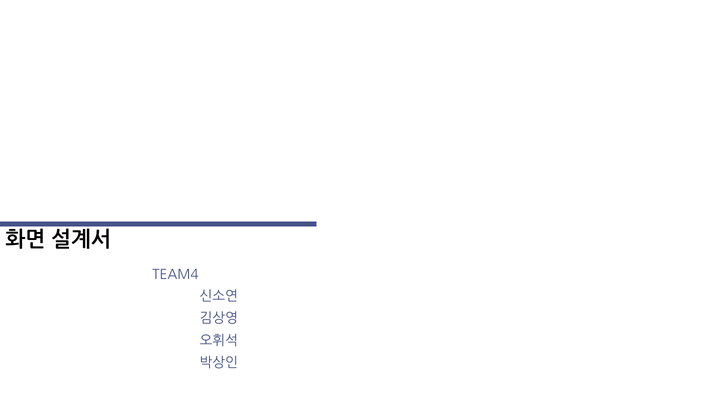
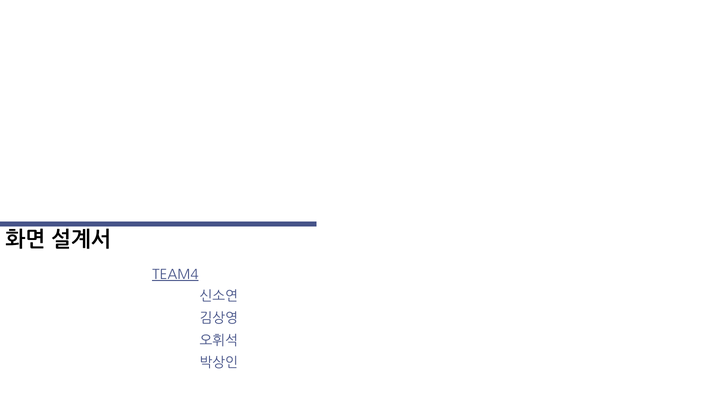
TEAM4 underline: none -> present (175, 275)
